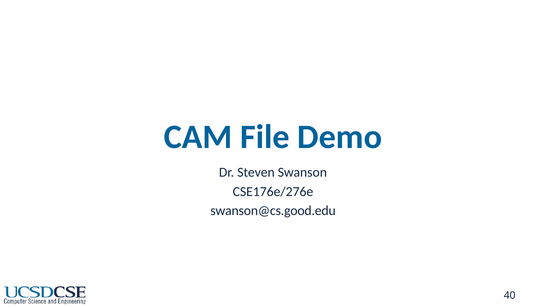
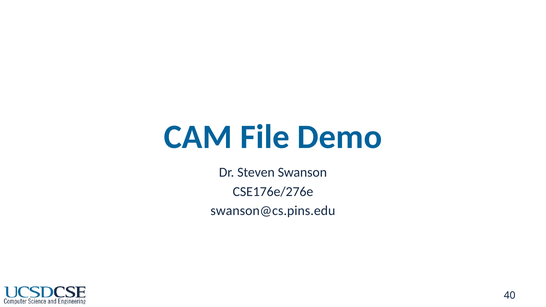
swanson@cs.good.edu: swanson@cs.good.edu -> swanson@cs.pins.edu (273, 211)
